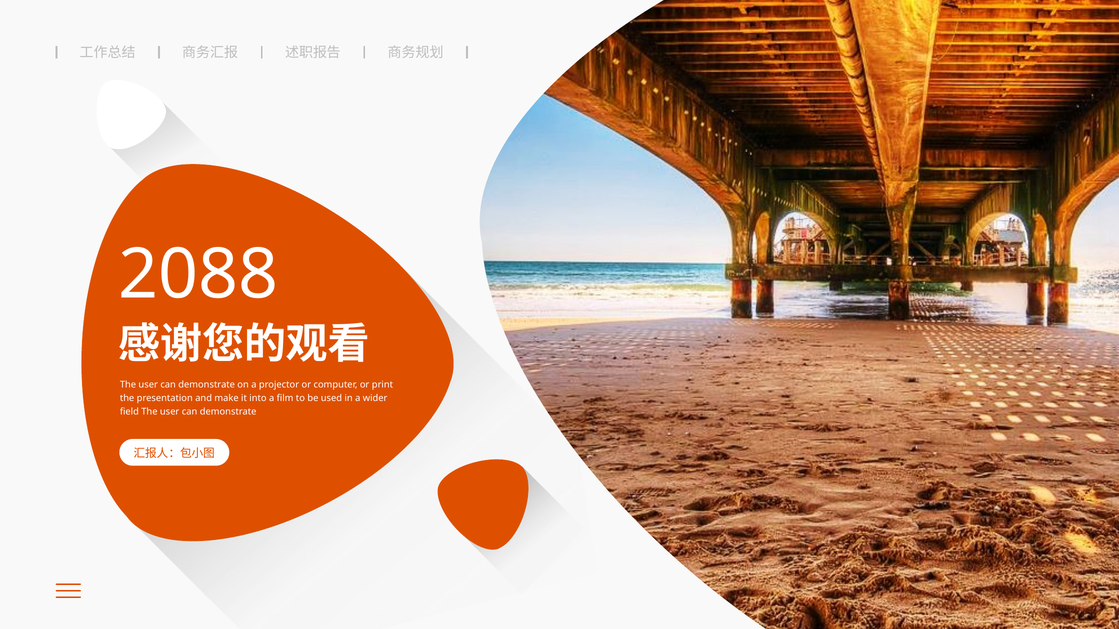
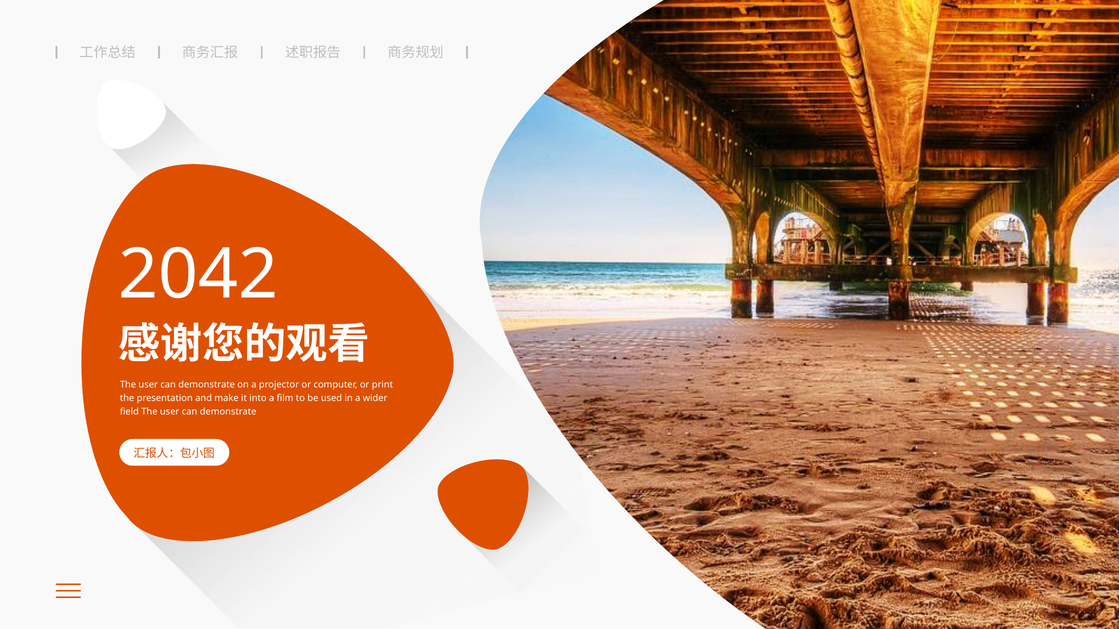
2088: 2088 -> 2042 (198, 275)
